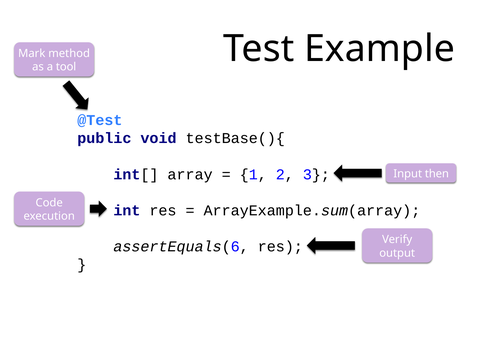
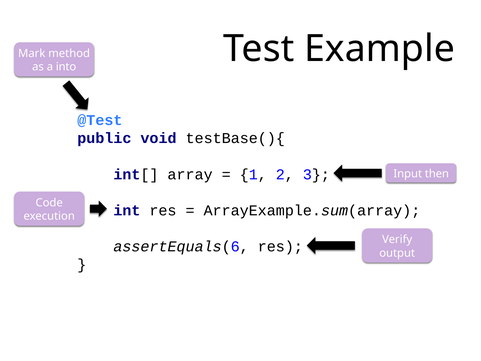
tool: tool -> into (66, 67)
